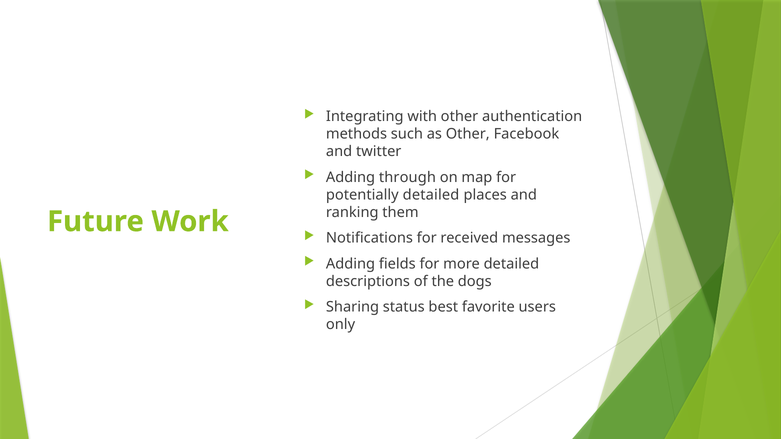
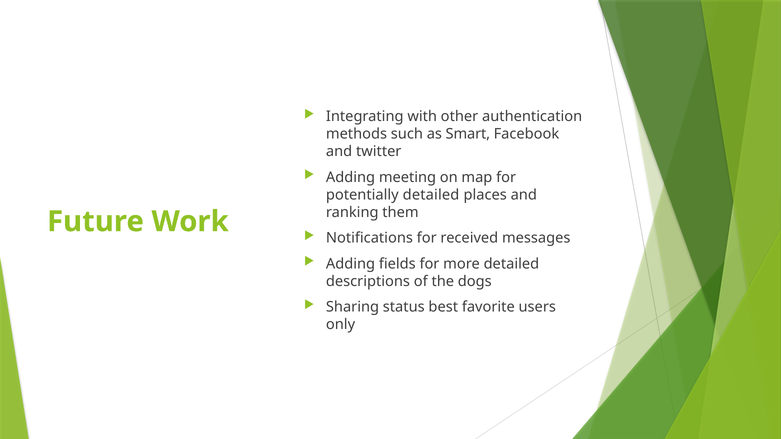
as Other: Other -> Smart (468, 134)
through: through -> meeting (408, 177)
